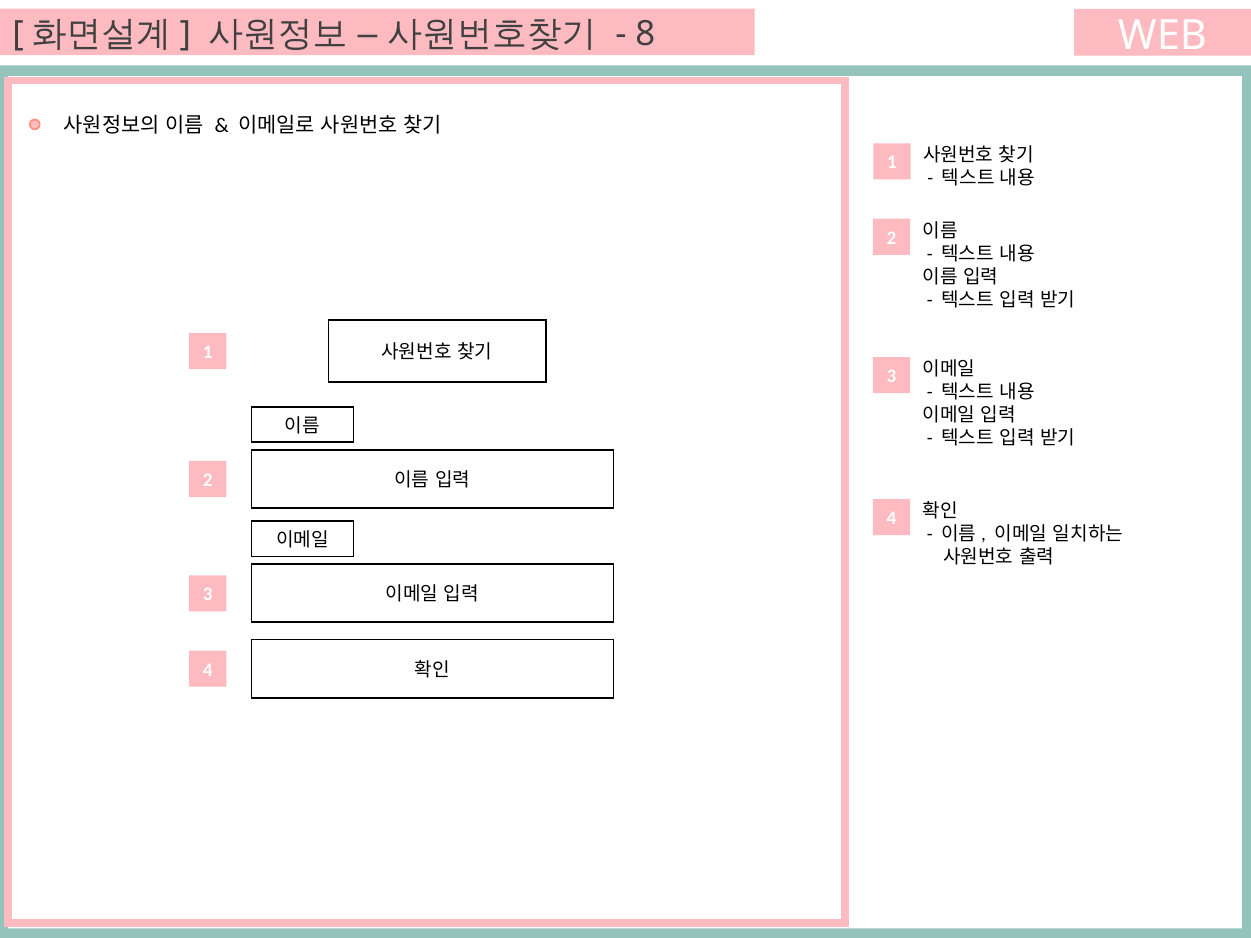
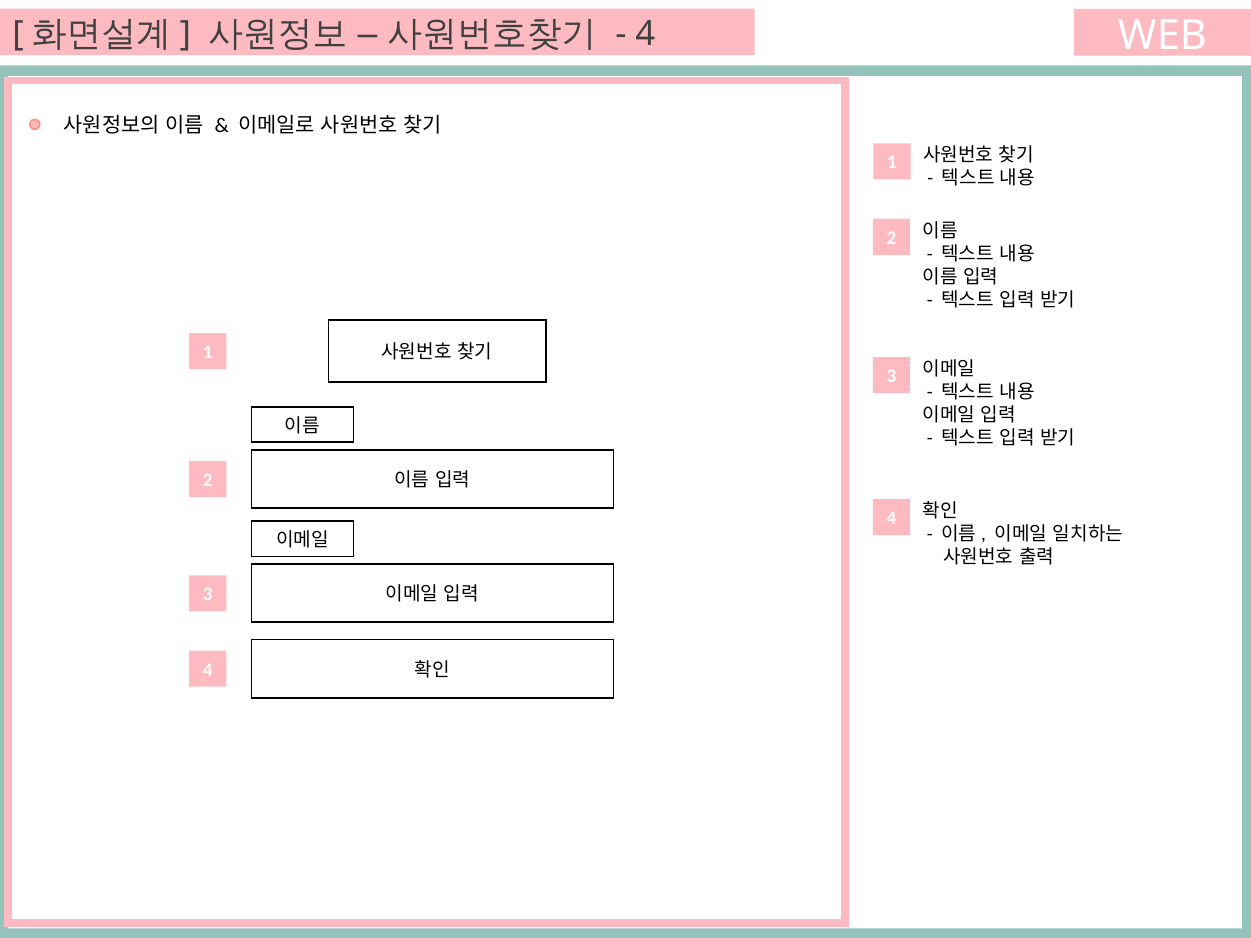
8: 8 -> 4 (645, 34)
